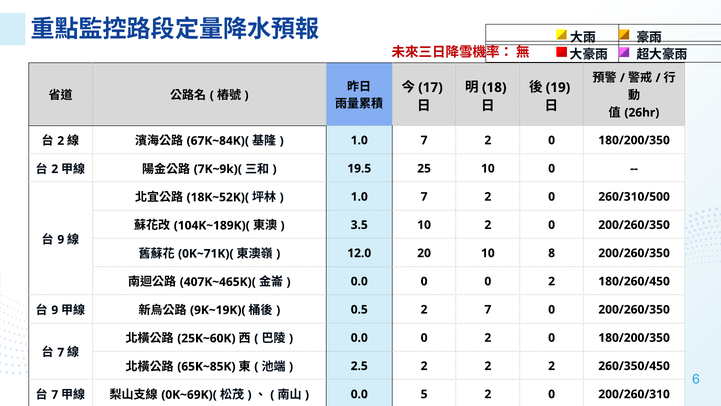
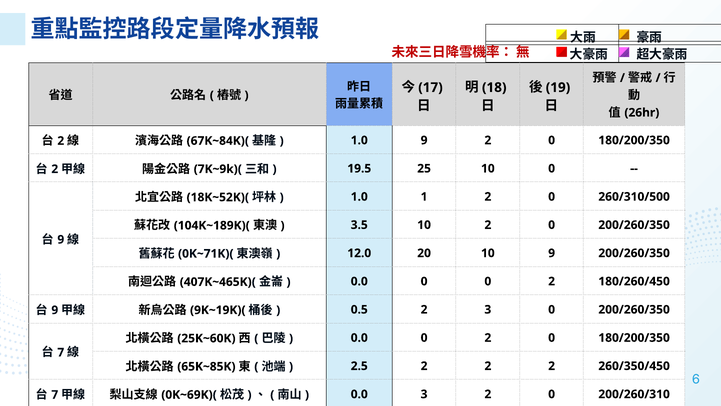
7: 7 -> 9 (424, 140)
7: 7 -> 1 (424, 197)
10 8: 8 -> 9 (552, 253)
2 7: 7 -> 3 (488, 309)
0.0 5: 5 -> 3 (424, 394)
